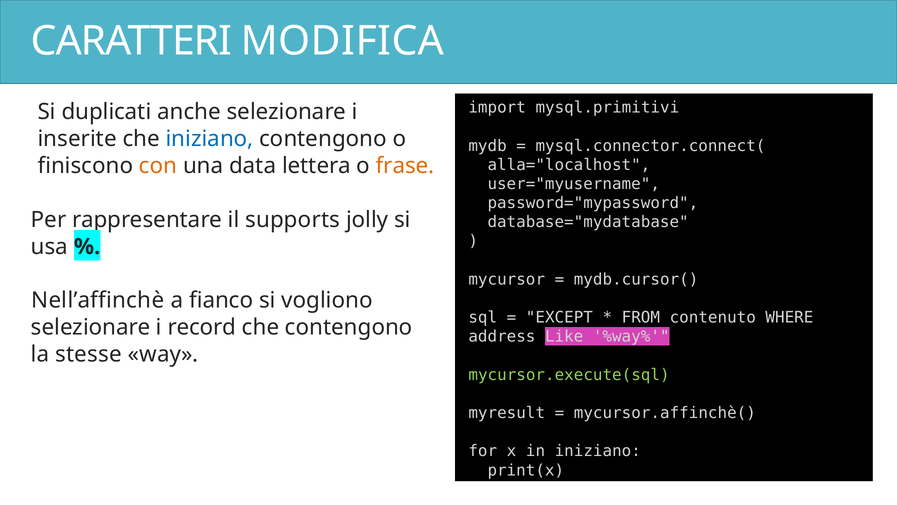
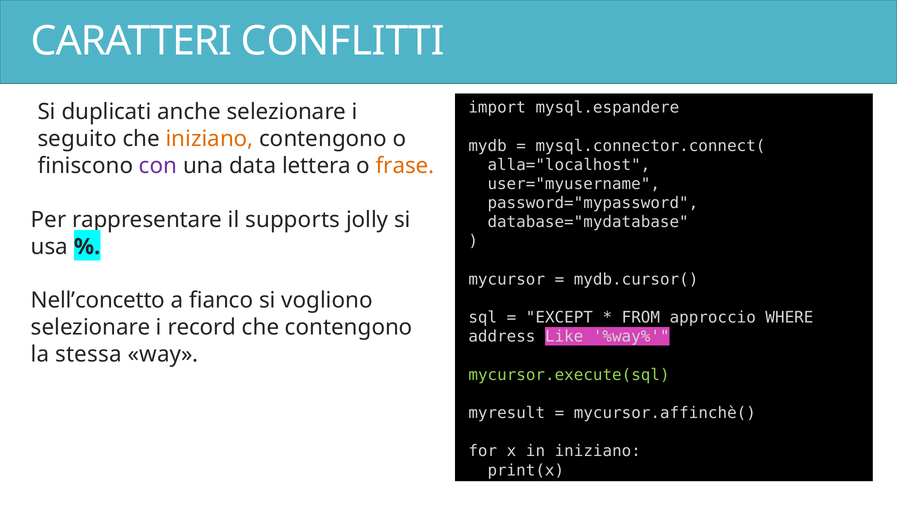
MODIFICA: MODIFICA -> CONFLITTI (343, 41)
mysql.primitivi: mysql.primitivi -> mysql.espandere (607, 108)
inserite: inserite -> seguito (77, 139)
iniziano colour: blue -> orange (210, 139)
con colour: orange -> purple (158, 166)
Nell’affinchè: Nell’affinchè -> Nell’concetto (98, 300)
contenuto: contenuto -> approccio (713, 317)
stesse: stesse -> stessa (88, 354)
